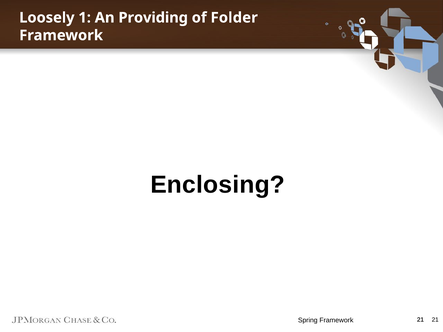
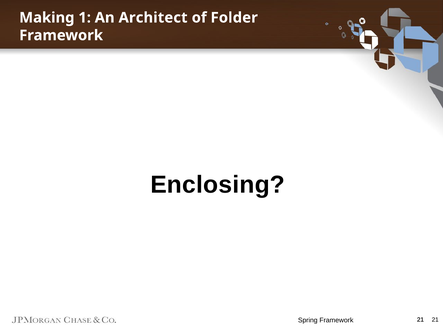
Loosely: Loosely -> Making (47, 18)
Providing: Providing -> Architect (153, 18)
